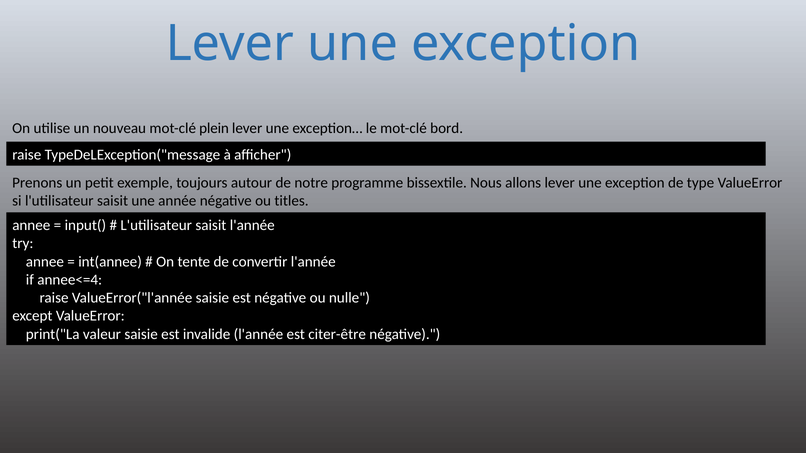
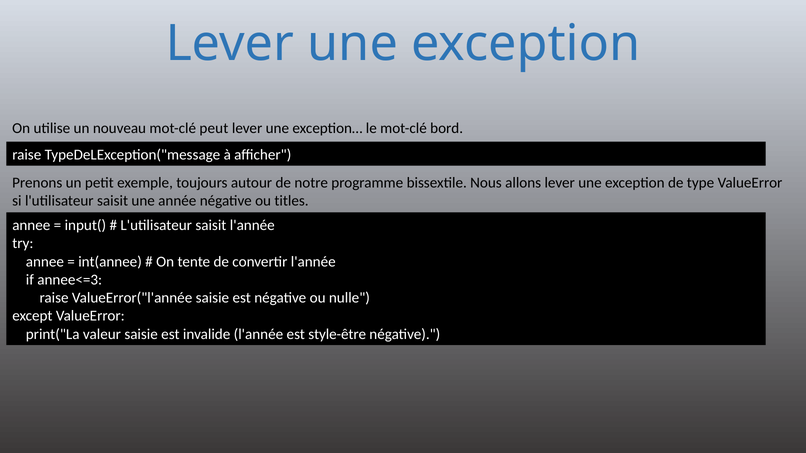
plein: plein -> peut (214, 129)
annee<=4: annee<=4 -> annee<=3 (70, 280)
citer-être: citer-être -> style-être (337, 334)
